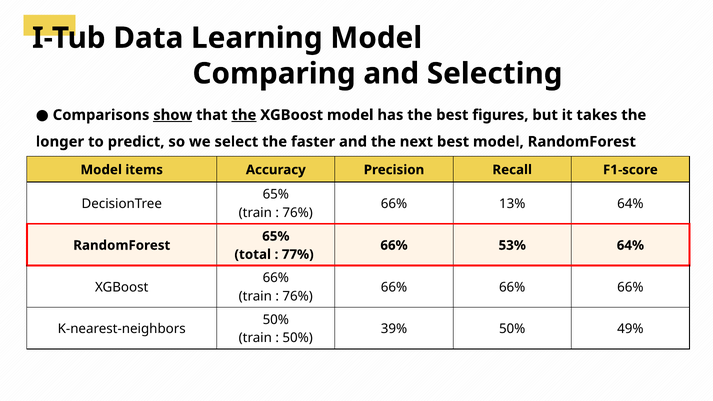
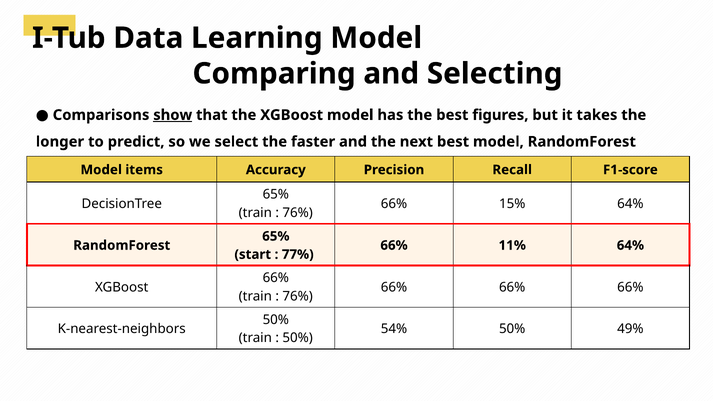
the underline: present -> none (244, 115)
13%: 13% -> 15% (512, 204)
53%: 53% -> 11% (512, 245)
total: total -> start (253, 254)
39%: 39% -> 54% (394, 329)
